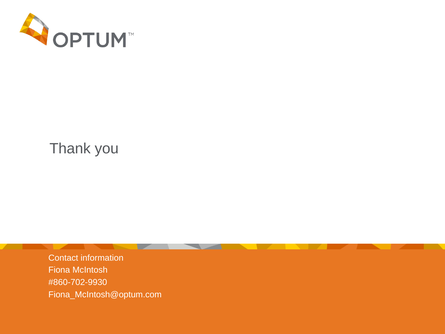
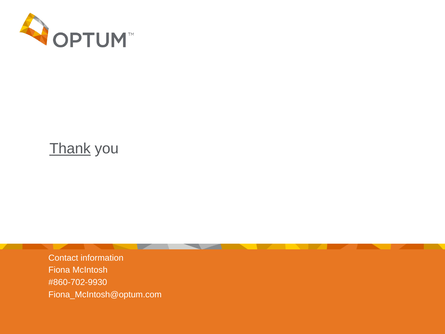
Thank underline: none -> present (70, 149)
